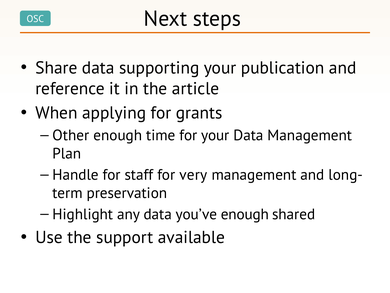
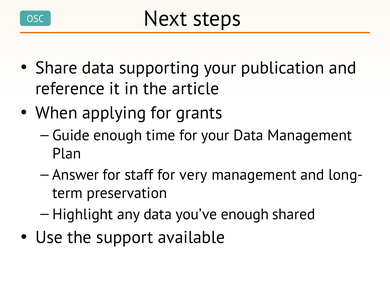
Other: Other -> Guide (71, 135)
Handle: Handle -> Answer (76, 175)
